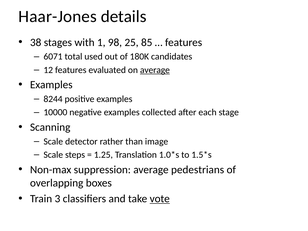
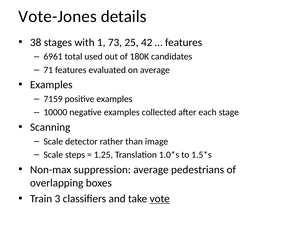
Haar-Jones: Haar-Jones -> Vote-Jones (58, 17)
98: 98 -> 73 (115, 42)
85: 85 -> 42 (147, 42)
6071: 6071 -> 6961 (53, 57)
12: 12 -> 71 (48, 70)
average underline: present -> none (155, 70)
8244: 8244 -> 7159 (53, 99)
